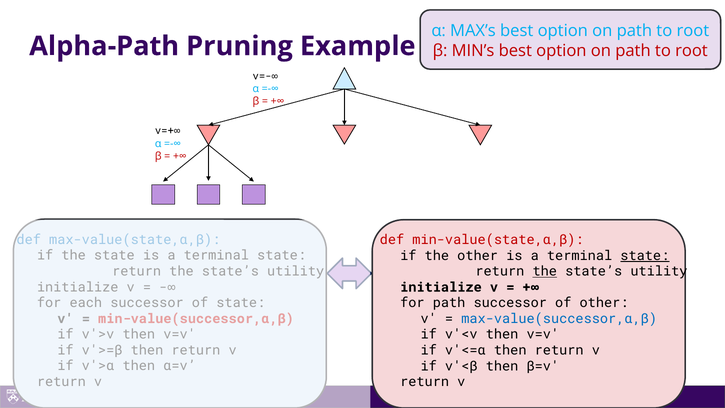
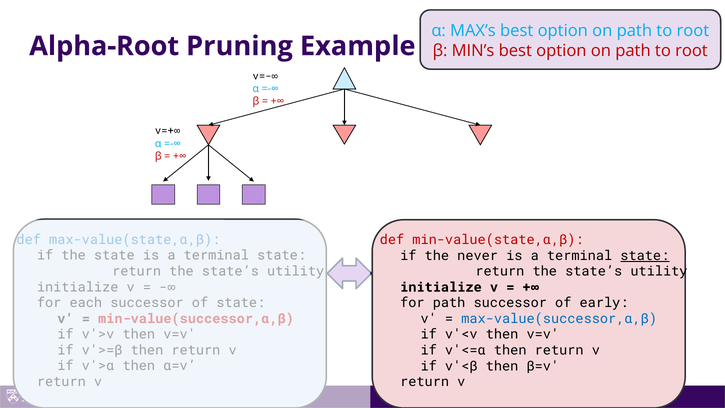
Alpha-Path: Alpha-Path -> Alpha-Root (104, 46)
the other: other -> never (478, 255)
the underline: present -> none (545, 271)
of other: other -> early (604, 303)
